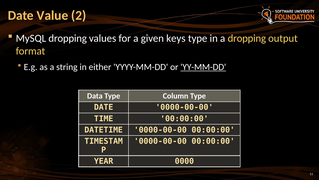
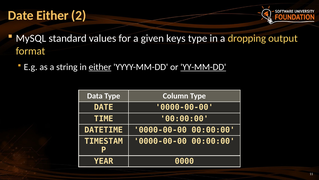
Date Value: Value -> Either (52, 16)
MySQL dropping: dropping -> standard (68, 38)
either underline: none -> present (100, 67)
